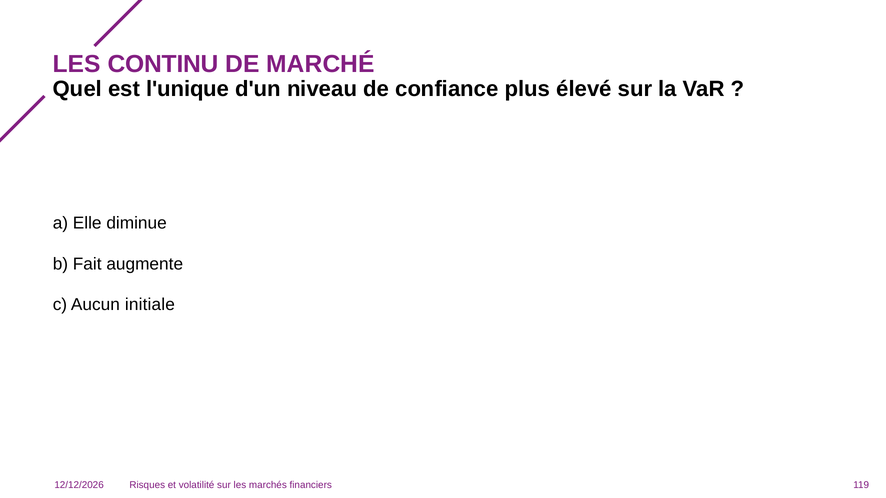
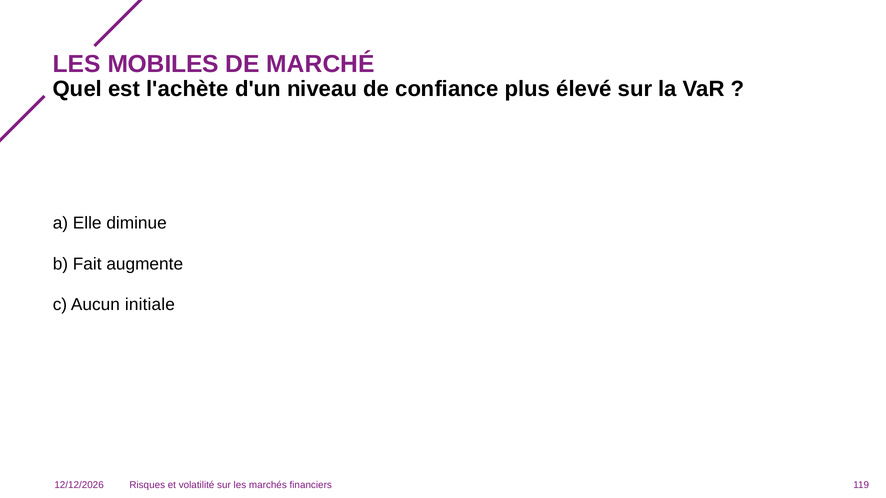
CONTINU: CONTINU -> MOBILES (163, 64)
l'unique: l'unique -> l'achète (188, 89)
